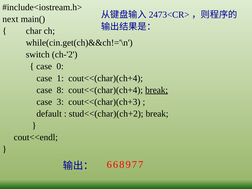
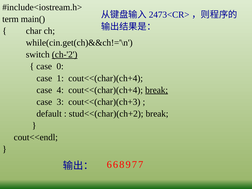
next: next -> term (10, 19)
ch-'2 underline: none -> present (65, 55)
8: 8 -> 4 (60, 90)
